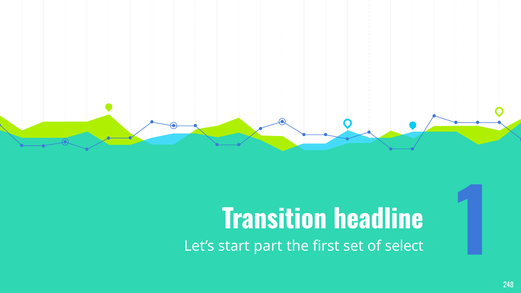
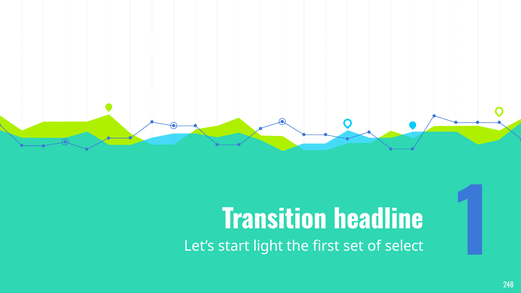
part: part -> light (268, 246)
